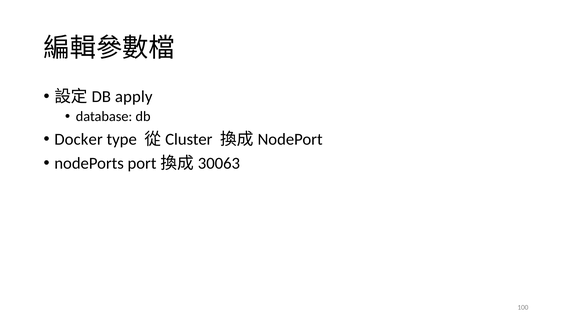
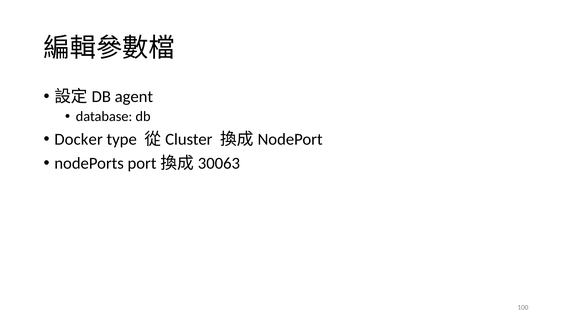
apply: apply -> agent (134, 97)
